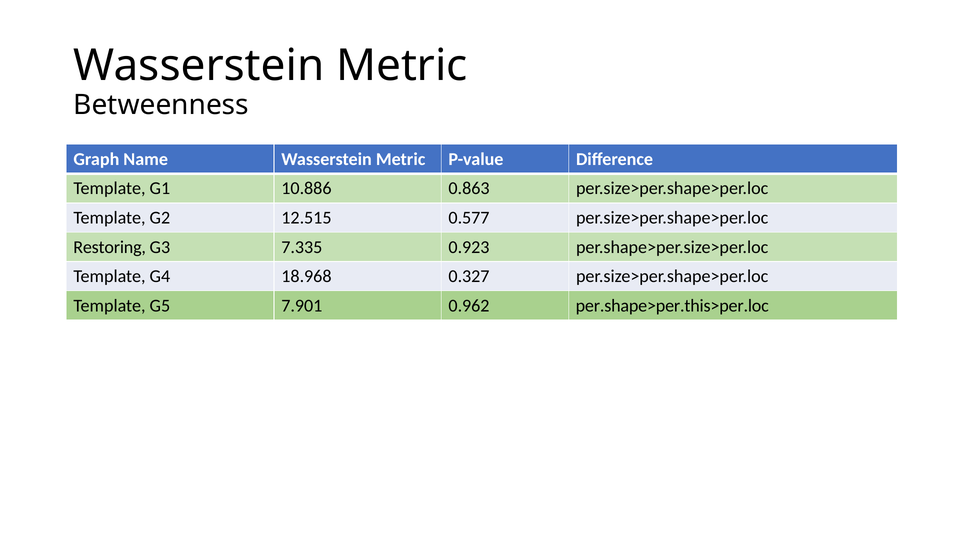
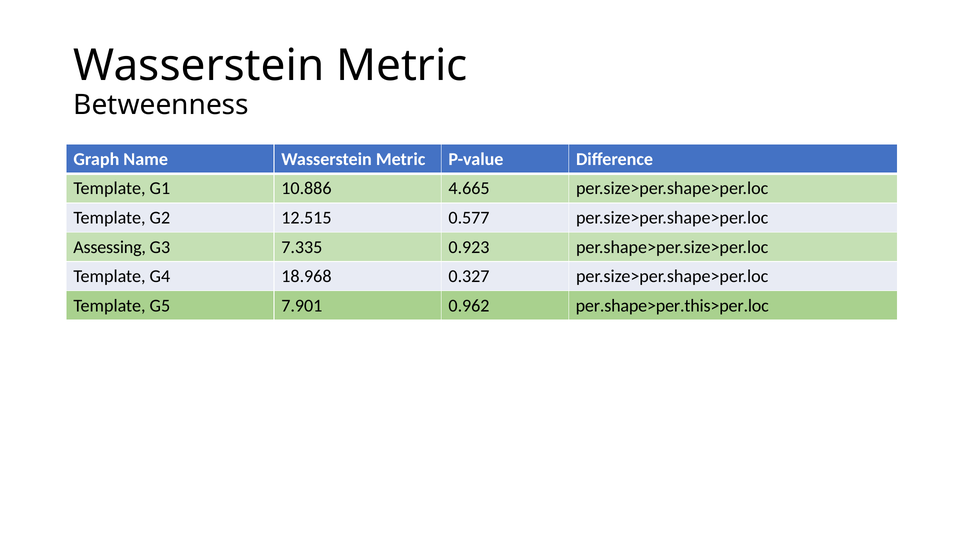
0.863: 0.863 -> 4.665 (469, 189)
Restoring: Restoring -> Assessing (110, 247)
